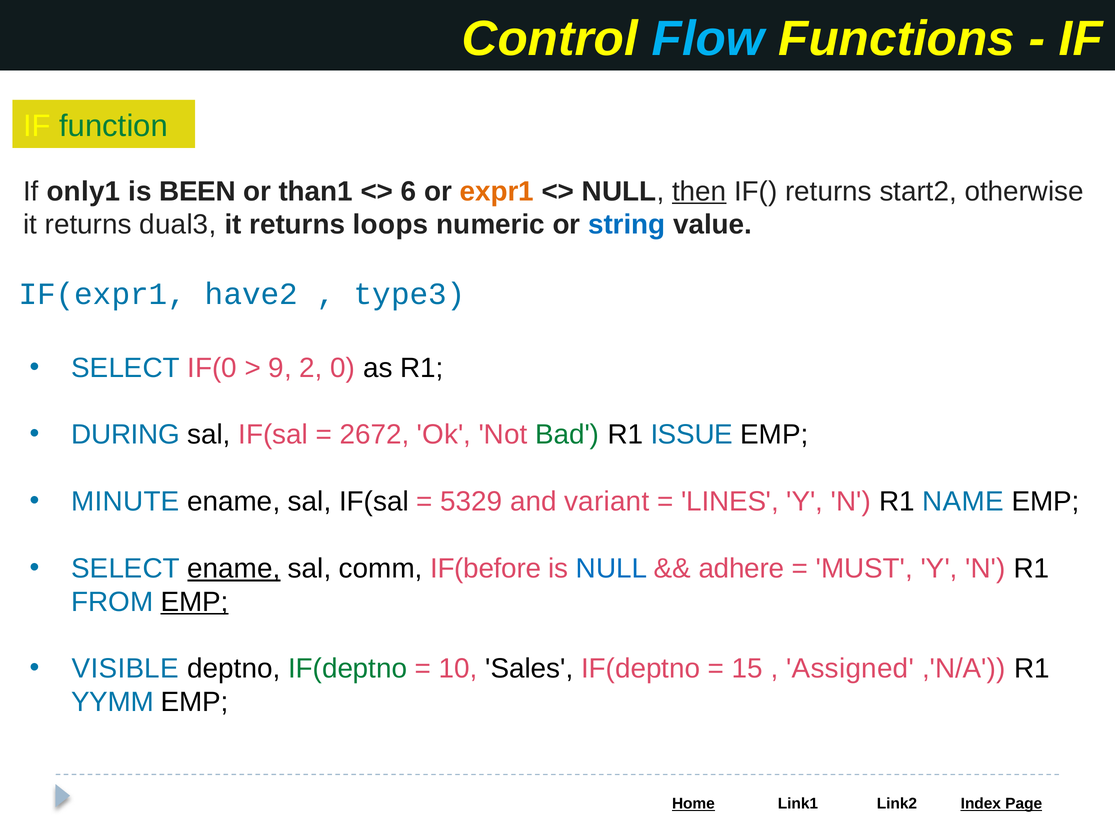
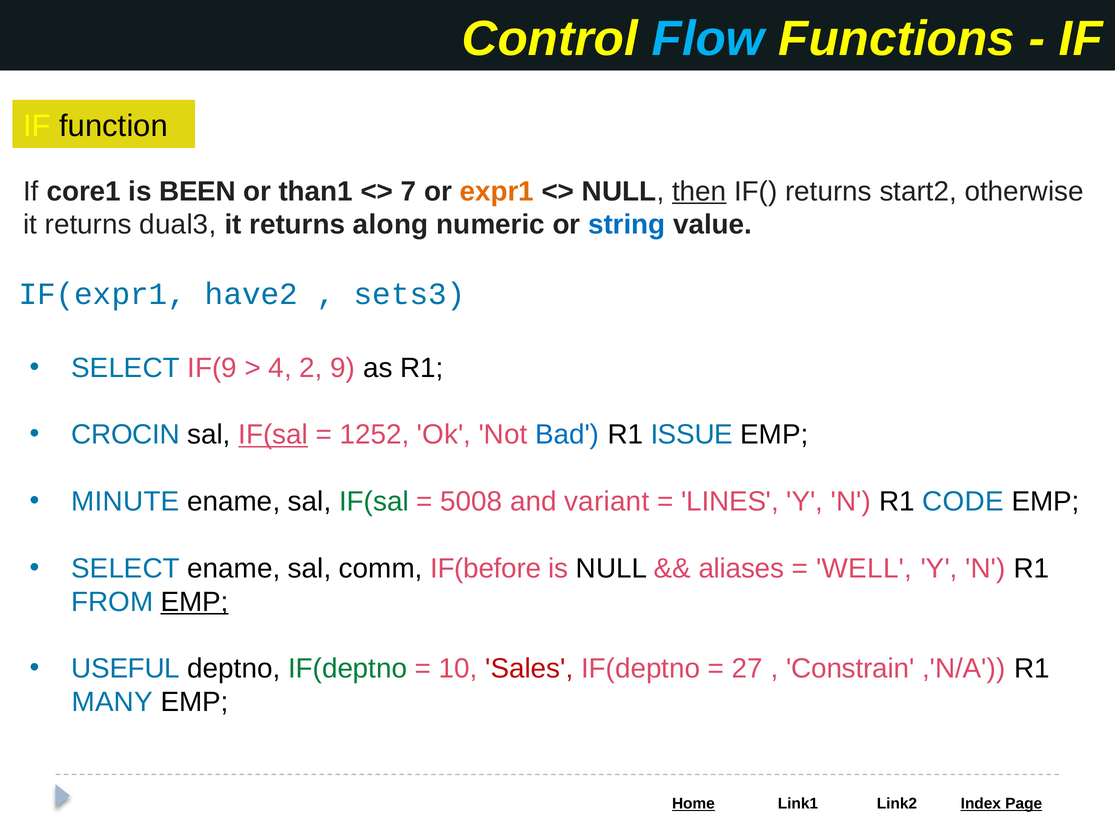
function colour: green -> black (114, 126)
only1: only1 -> core1 (84, 191)
6: 6 -> 7 (409, 191)
loops: loops -> along (391, 225)
type3: type3 -> sets3 (410, 294)
IF(0: IF(0 -> IF(9 (212, 368)
9: 9 -> 4 (280, 368)
0: 0 -> 9 (343, 368)
DURING: DURING -> CROCIN (126, 435)
IF(sal underline: none -> present (273, 435)
2672: 2672 -> 1252 (374, 435)
Bad colour: green -> blue (567, 435)
IF(sal colour: black -> green (374, 502)
5329: 5329 -> 5008 (471, 502)
NAME: NAME -> CODE (963, 502)
ename underline: present -> none (234, 569)
NULL colour: blue -> black (612, 569)
adhere: adhere -> aliases (741, 569)
MUST: MUST -> WELL (864, 569)
VISIBLE: VISIBLE -> USEFUL (126, 669)
Sales colour: black -> red (529, 669)
15: 15 -> 27 (747, 669)
Assigned: Assigned -> Constrain (850, 669)
YYMM: YYMM -> MANY (112, 702)
